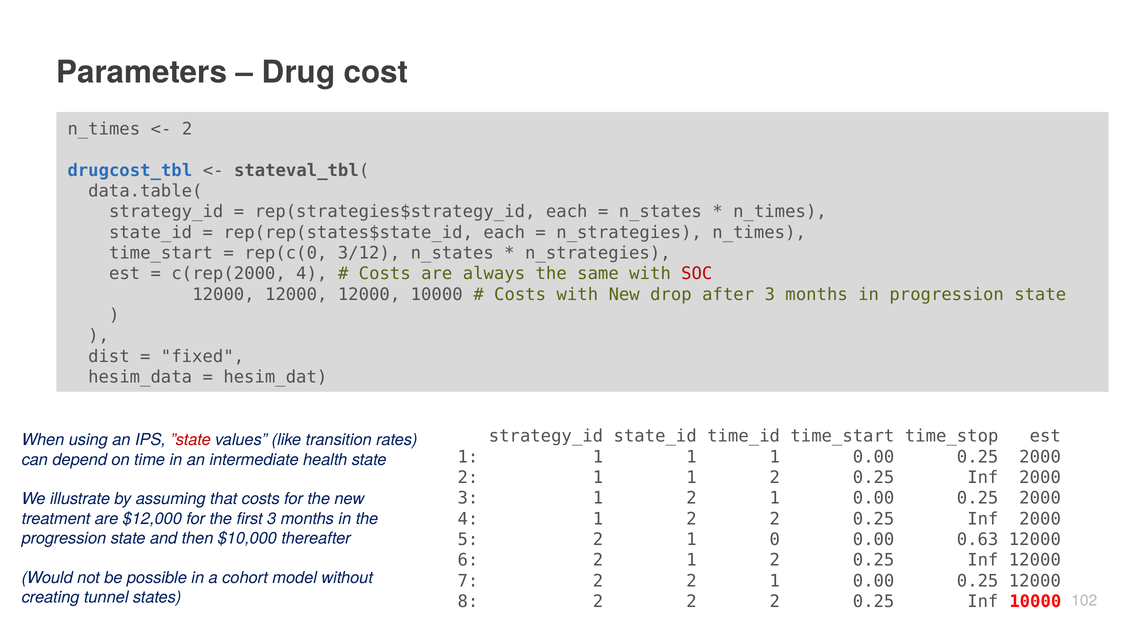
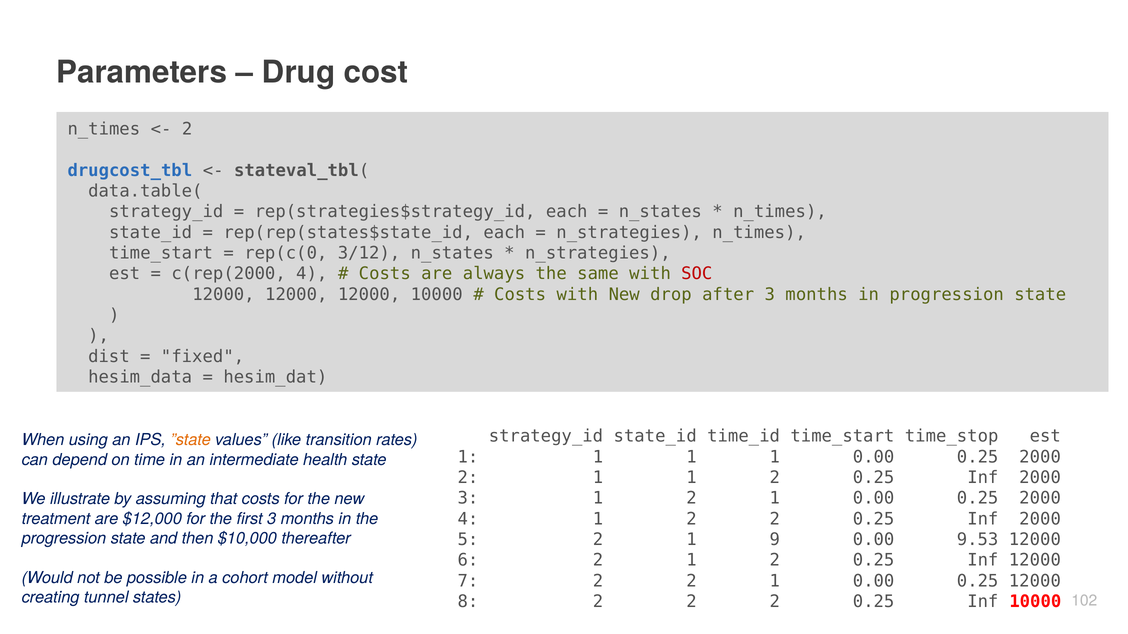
”state colour: red -> orange (191, 440)
0: 0 -> 9 (775, 540)
0.63: 0.63 -> 9.53 (978, 540)
